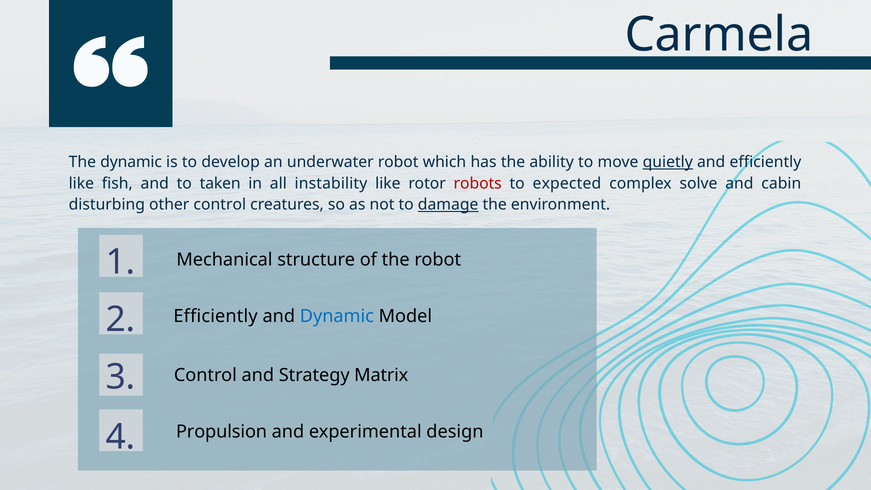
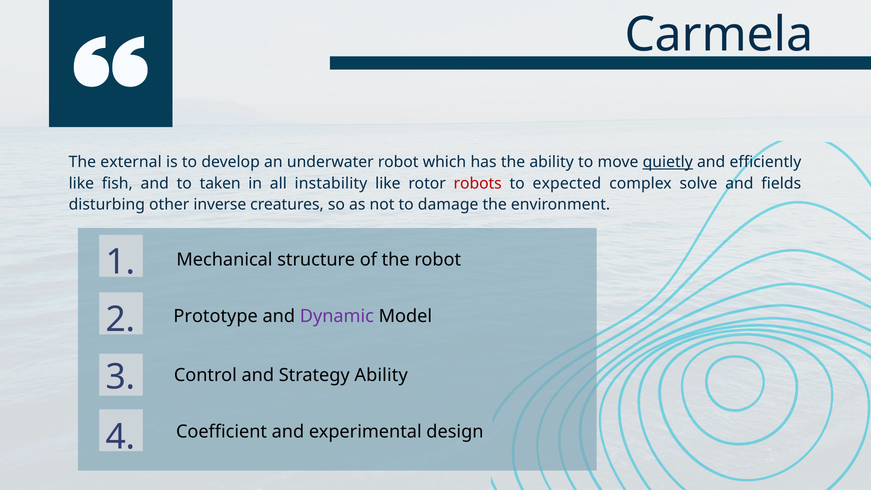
The dynamic: dynamic -> external (131, 162)
cabin: cabin -> fields (781, 183)
other control: control -> inverse (220, 205)
damage underline: present -> none (448, 205)
2 Efficiently: Efficiently -> Prototype (216, 316)
Dynamic colour: blue -> purple (337, 316)
Strategy Matrix: Matrix -> Ability (381, 375)
Propulsion: Propulsion -> Coefficient (221, 432)
